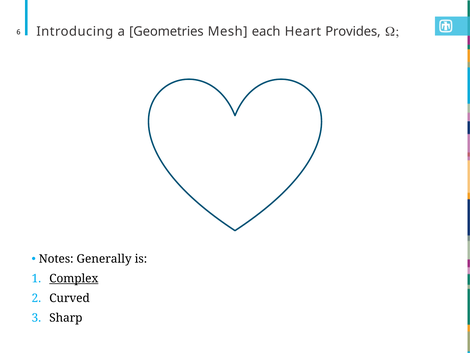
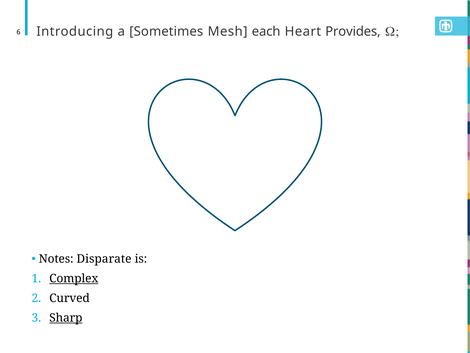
Geometries: Geometries -> Sometimes (166, 31)
Generally: Generally -> Disparate (104, 259)
Sharp underline: none -> present (66, 317)
